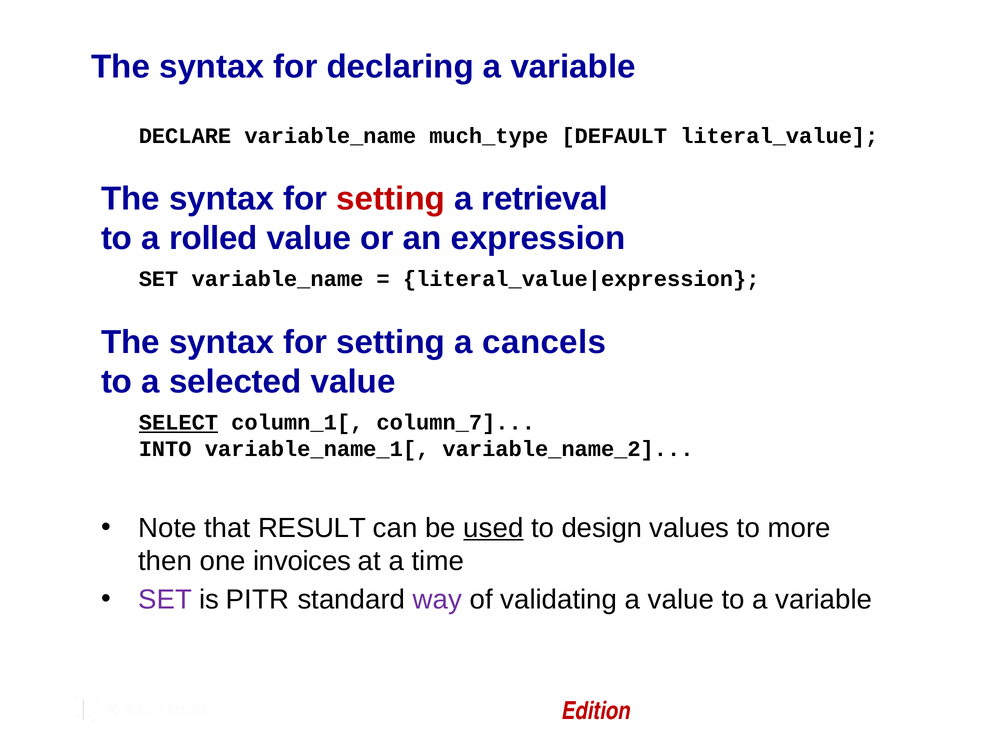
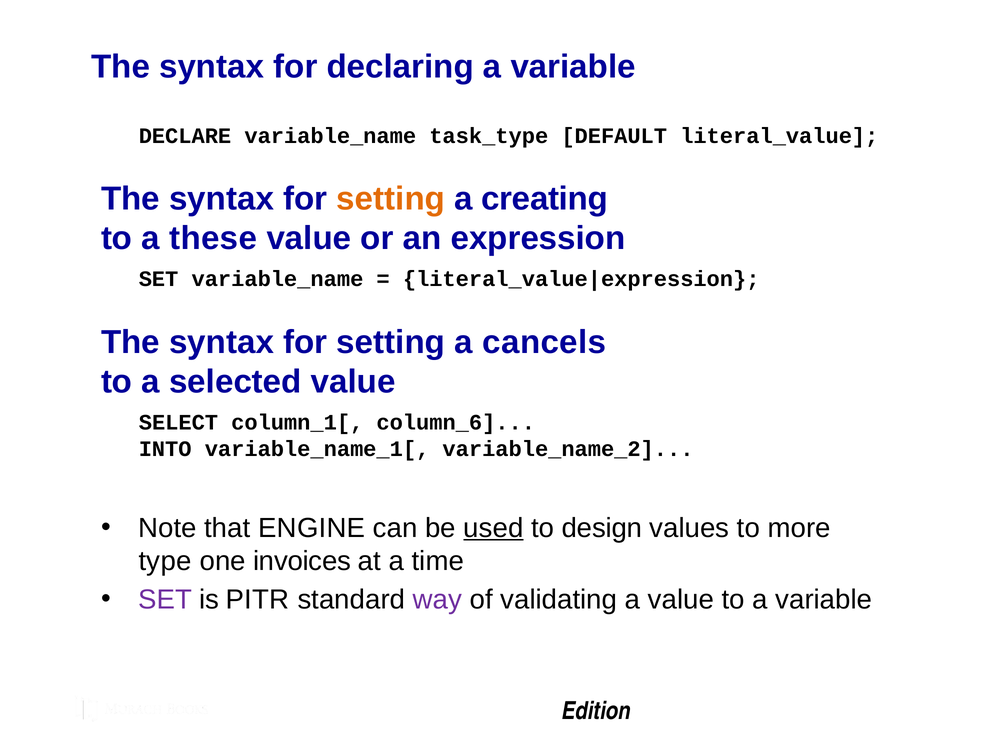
much_type: much_type -> task_type (489, 136)
setting colour: red -> orange (391, 199)
retrieval: retrieval -> creating (545, 199)
rolled: rolled -> these (213, 238)
SELECT underline: present -> none (178, 422)
column_7: column_7 -> column_6 (456, 422)
RESULT: RESULT -> ENGINE (312, 528)
then: then -> type (165, 561)
Edition colour: red -> black (596, 711)
